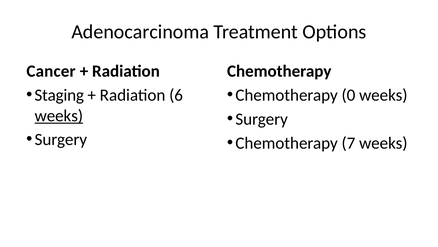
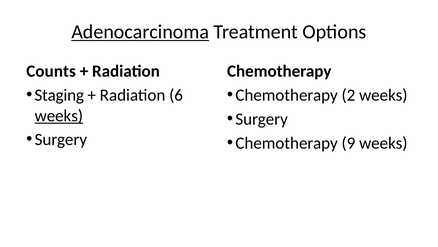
Adenocarcinoma underline: none -> present (140, 32)
Cancer: Cancer -> Counts (51, 71)
0: 0 -> 2 (348, 95)
7: 7 -> 9 (348, 143)
